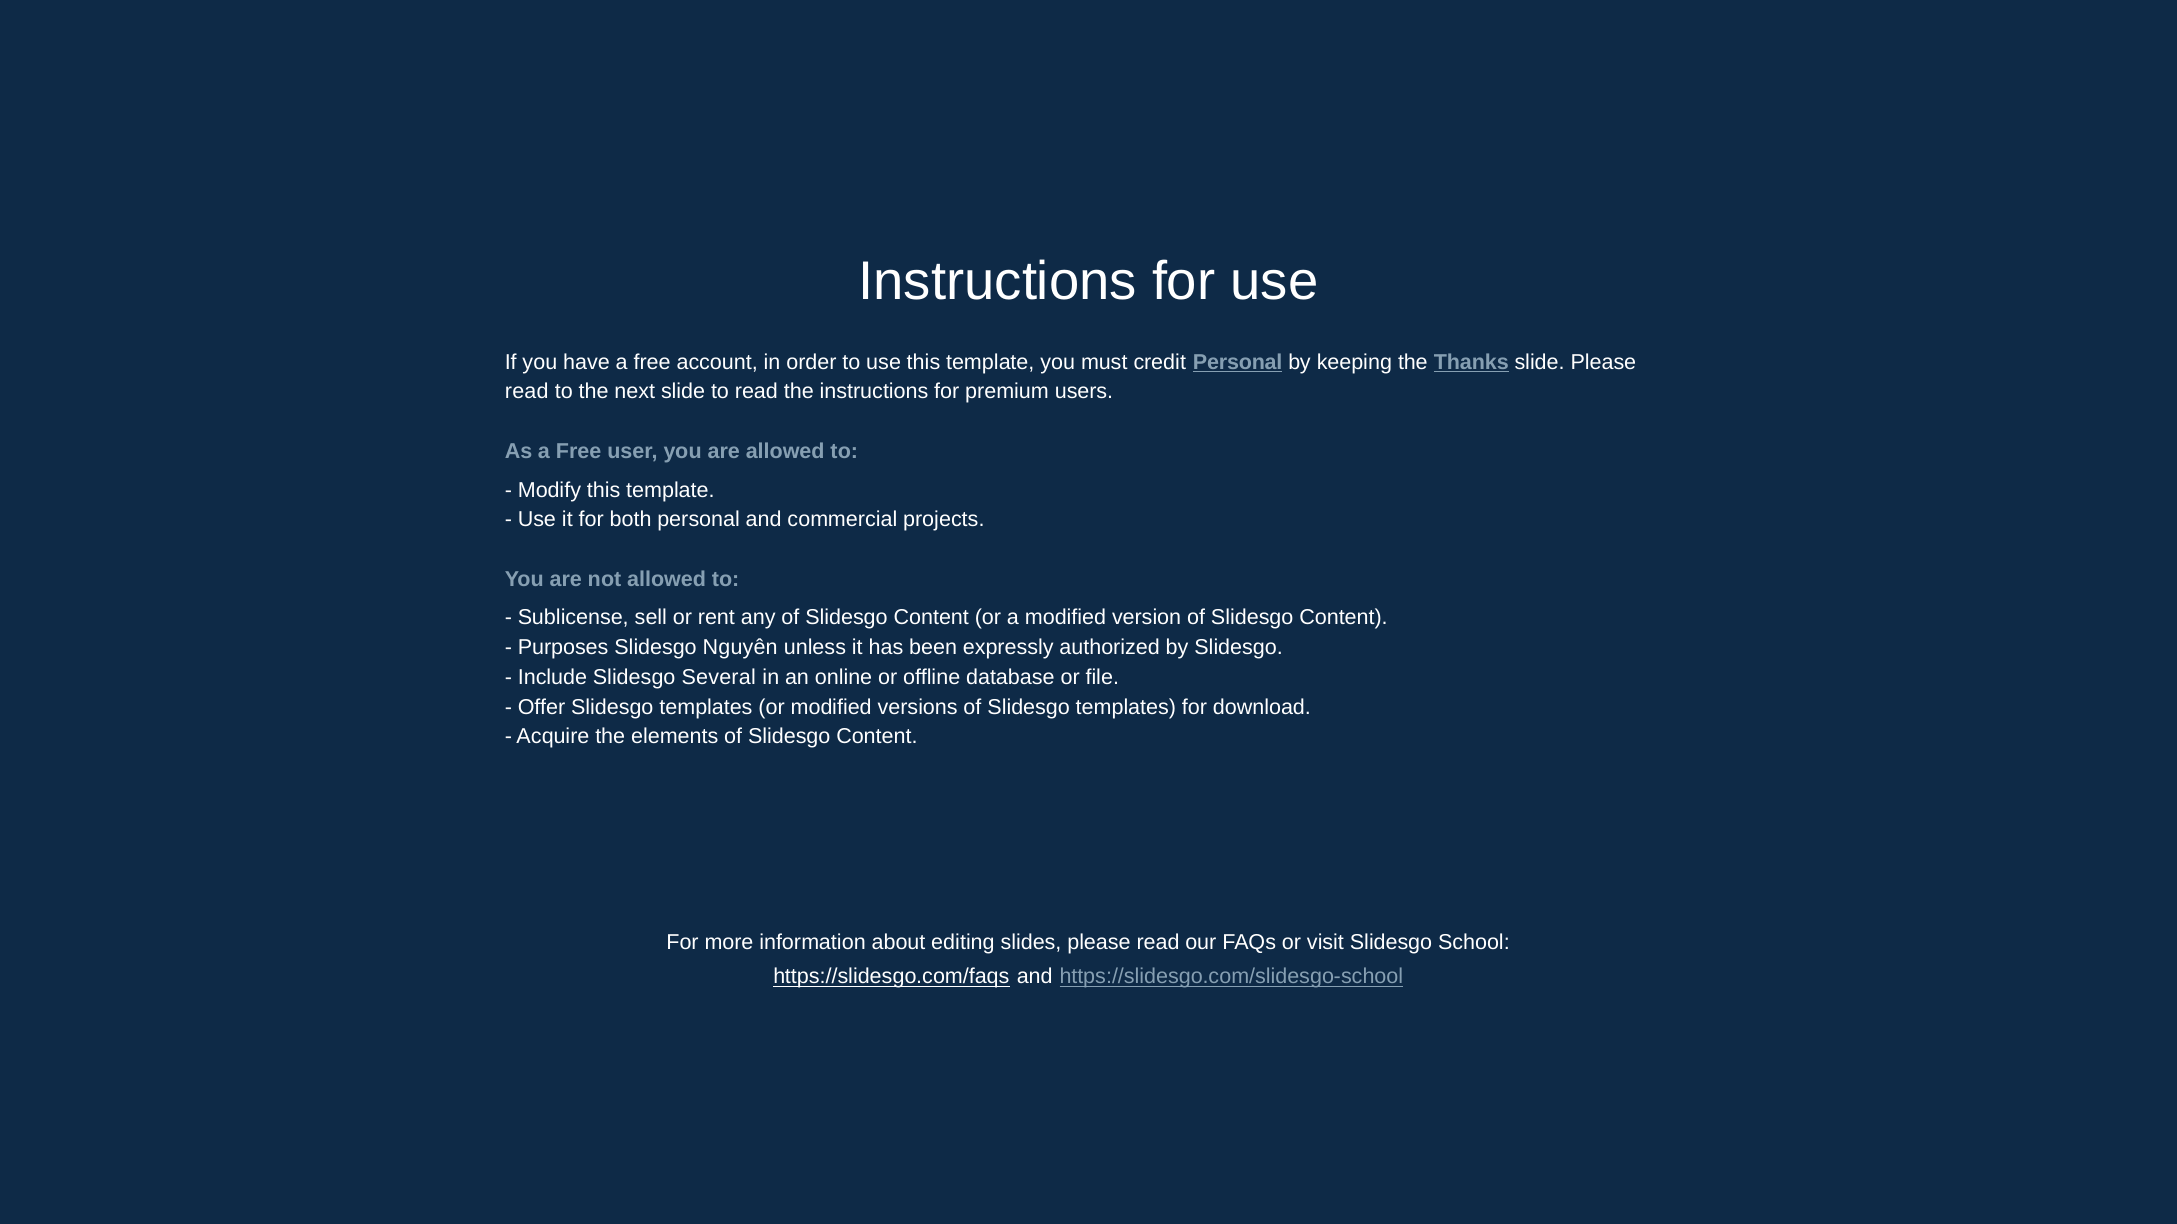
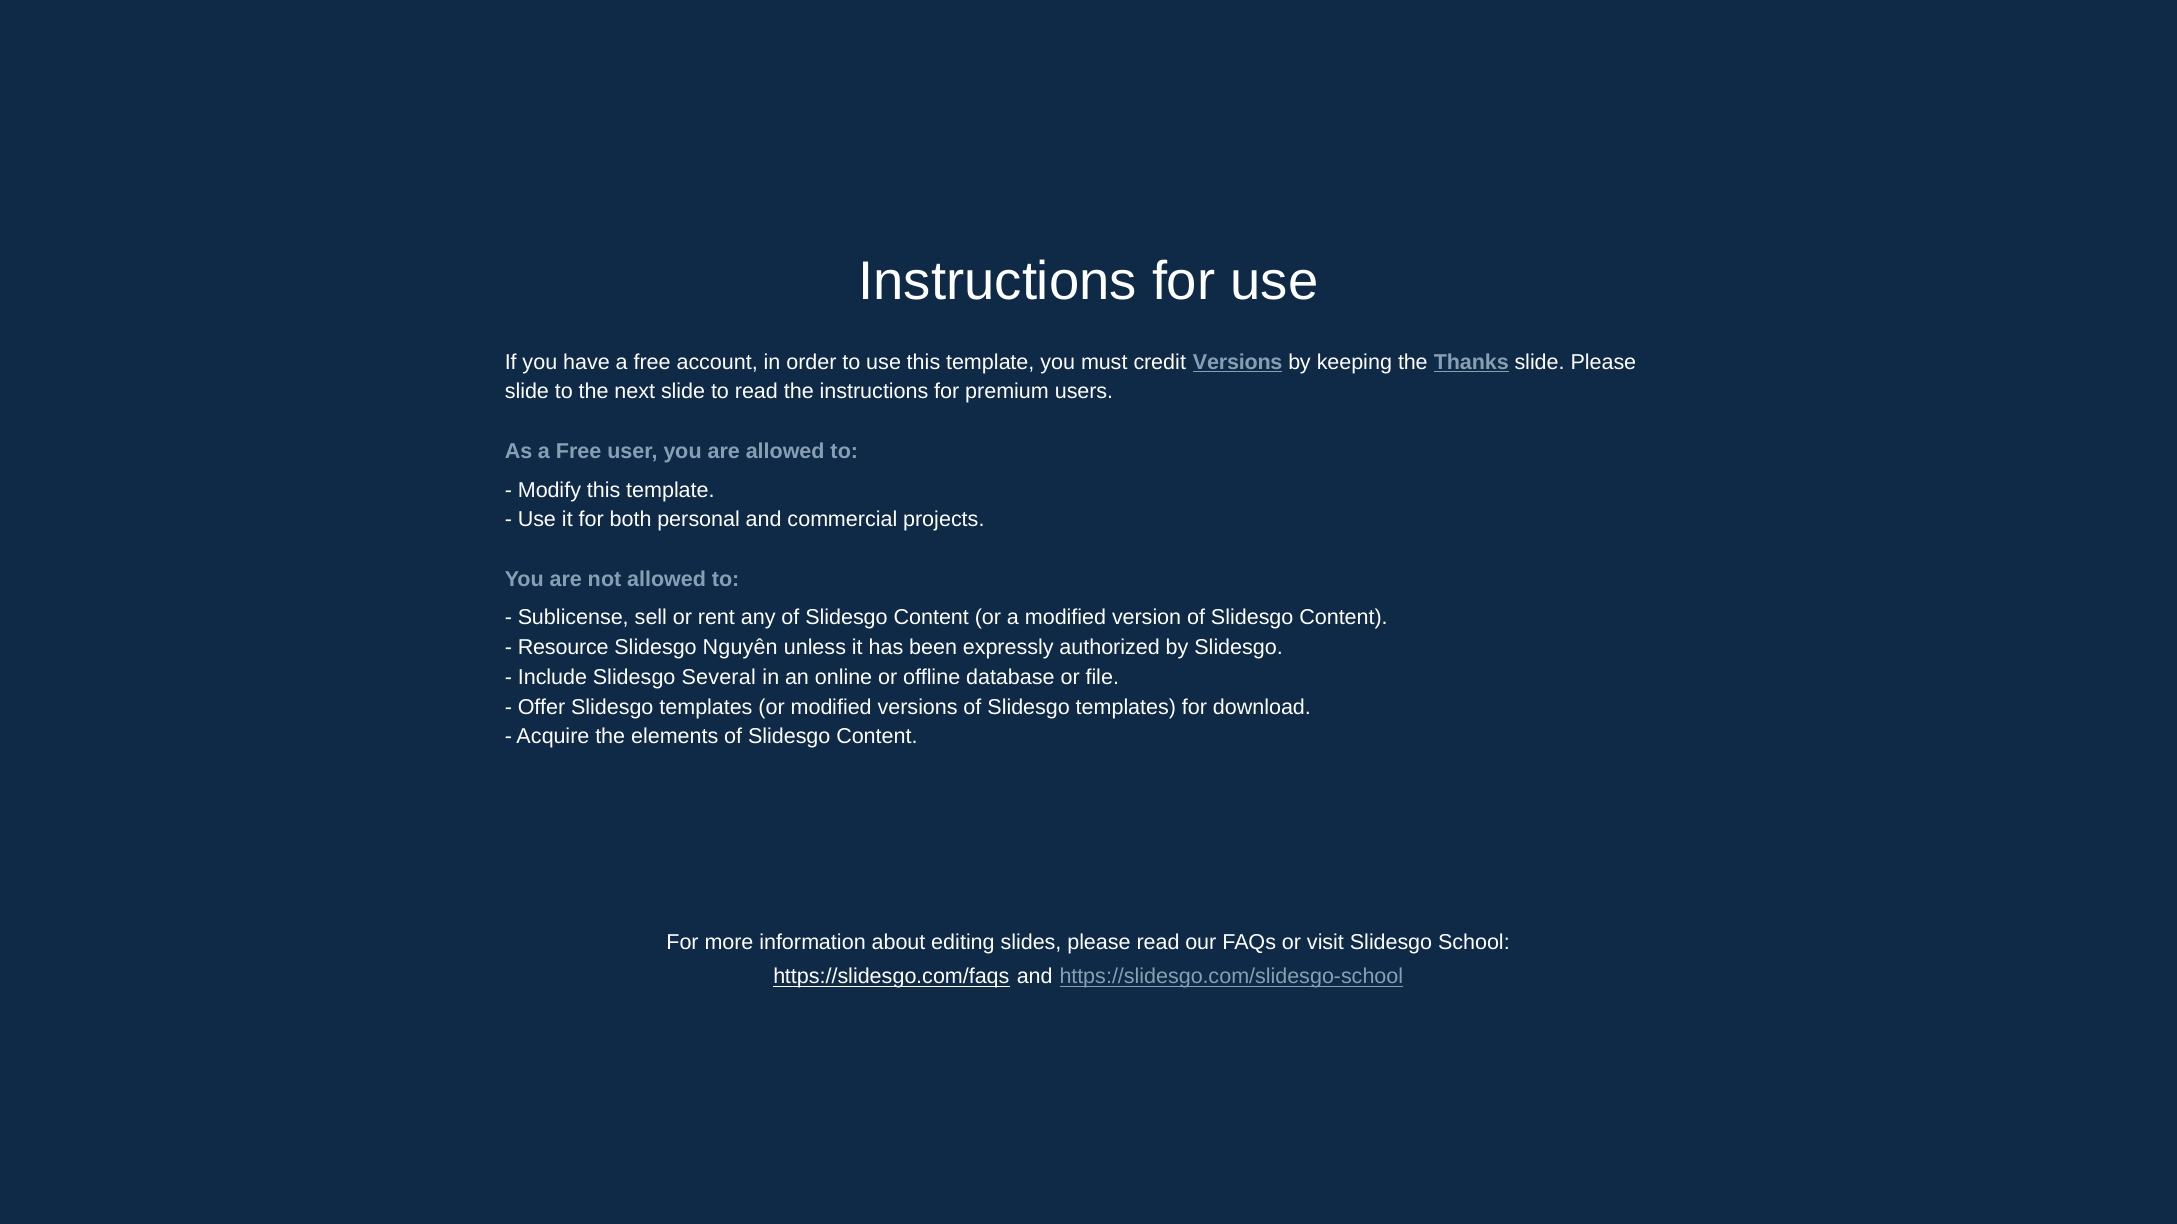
credit Personal: Personal -> Versions (1238, 362)
read: read -> slide (527, 392)
Purposes: Purposes -> Resource (563, 648)
